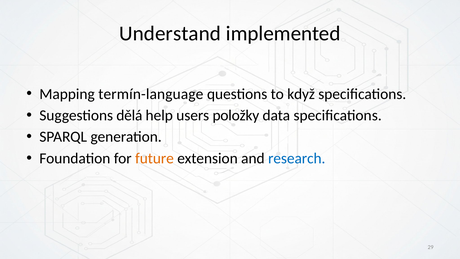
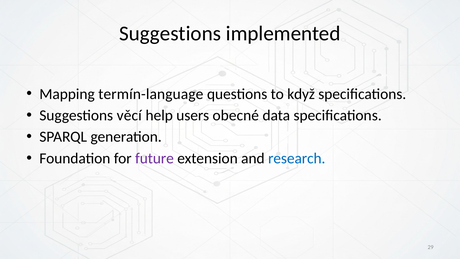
Understand: Understand -> Suggestions (170, 33)
dělá: dělá -> věcí (129, 115)
položky: položky -> obecné (236, 115)
future colour: orange -> purple (154, 158)
